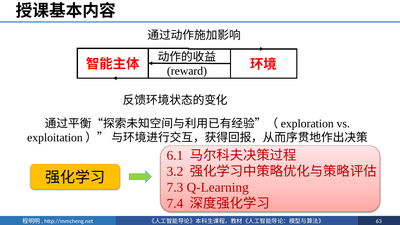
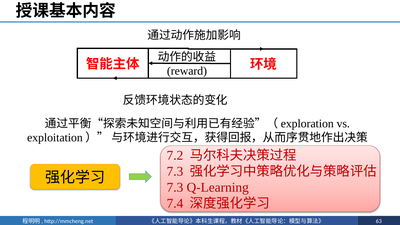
6.1: 6.1 -> 7.2 (175, 156)
3.2: 3.2 -> 7.3 (175, 172)
